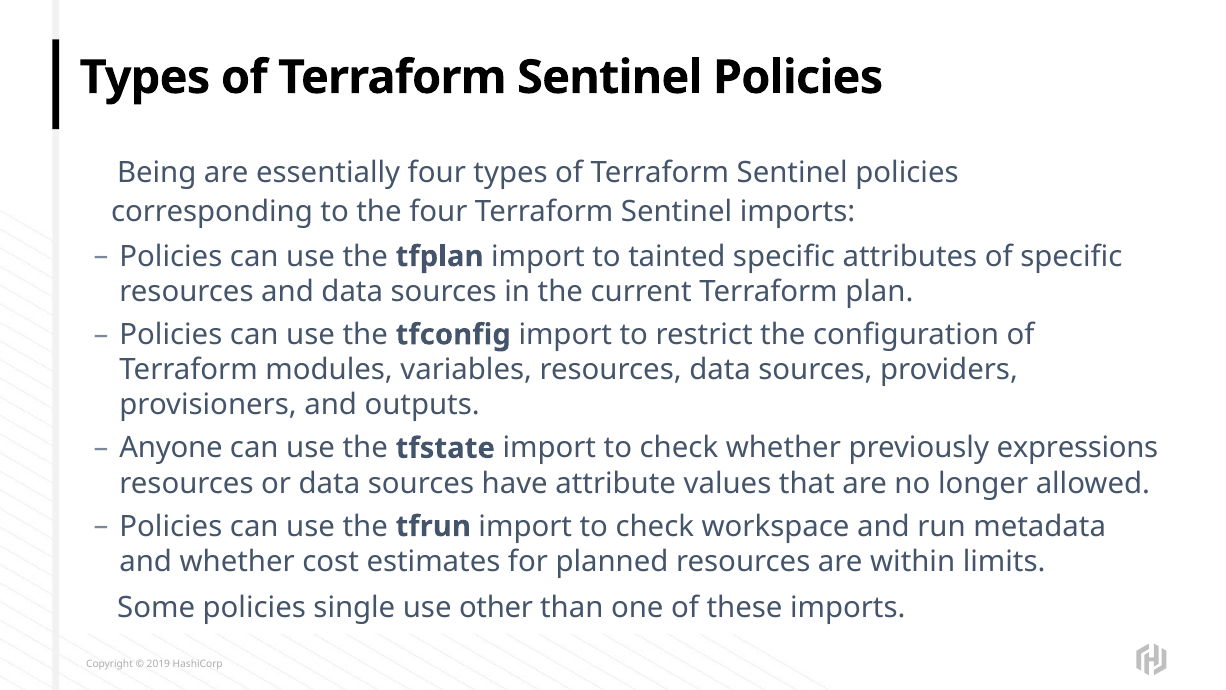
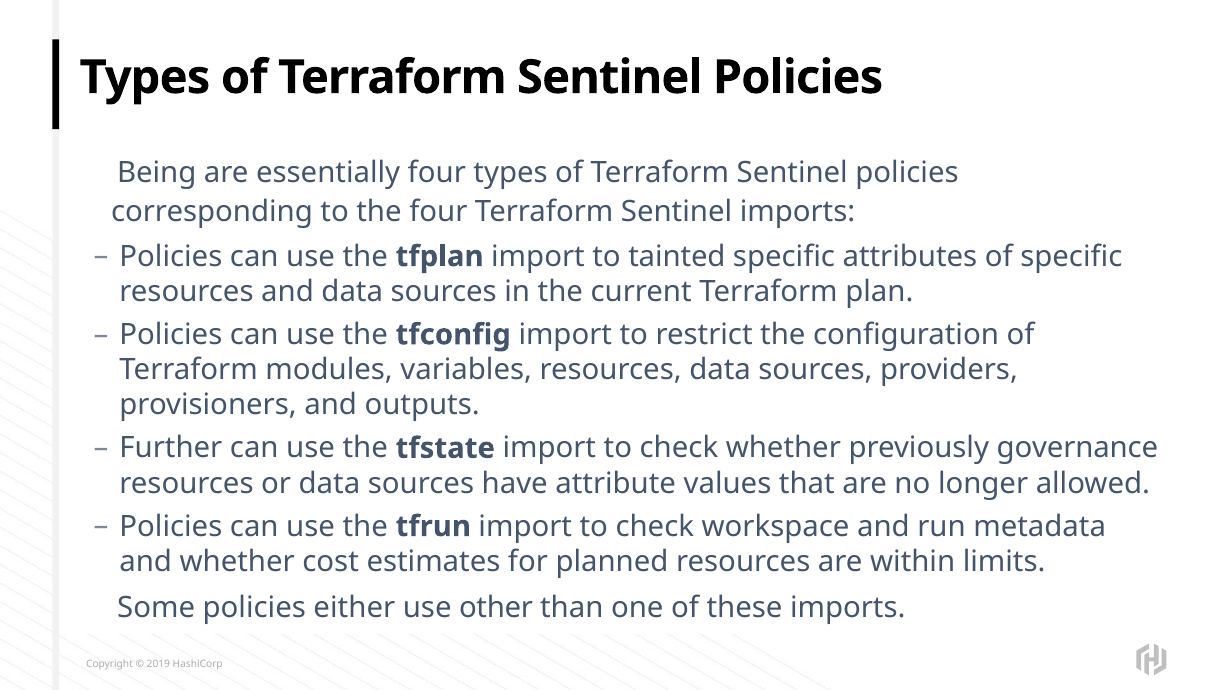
Anyone: Anyone -> Further (171, 448)
expressions: expressions -> governance (1077, 448)
single: single -> either (354, 608)
